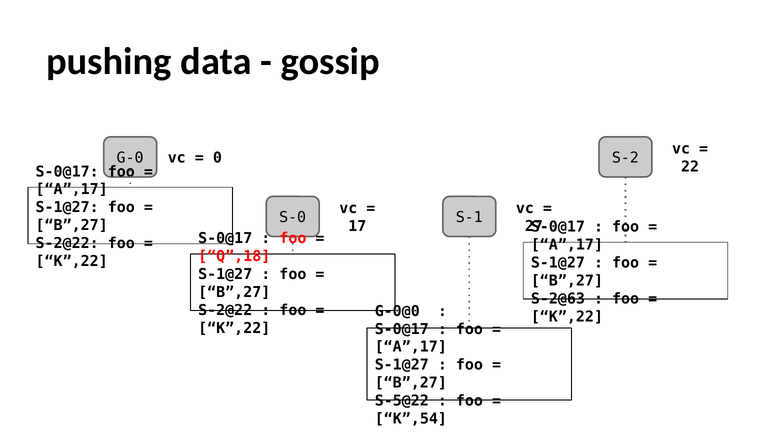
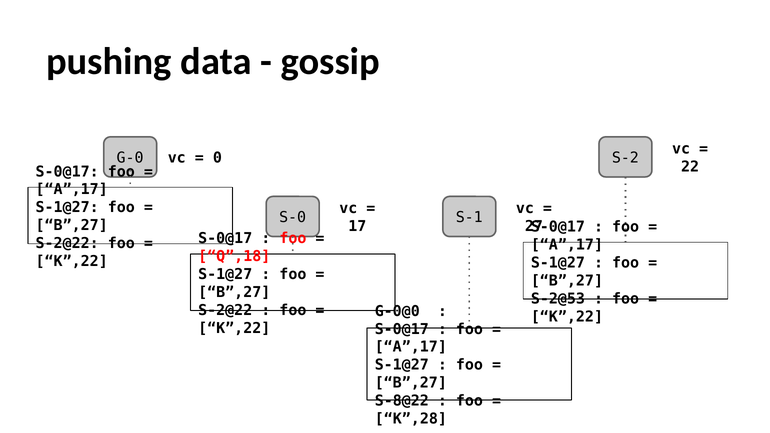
S-2@63: S-2@63 -> S-2@53 (558, 299)
S-5@22: S-5@22 -> S-8@22 (402, 401)
K”,54: K”,54 -> K”,28 (411, 419)
